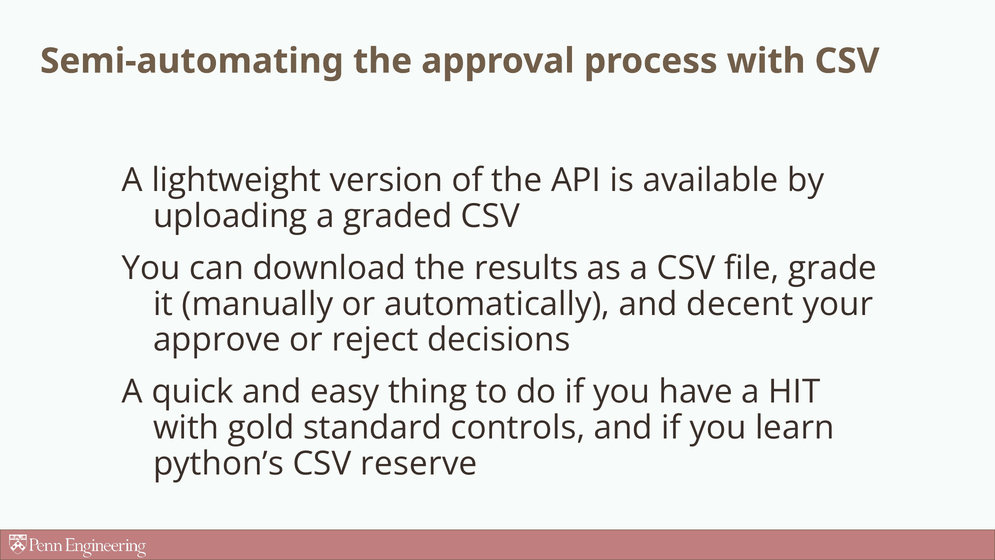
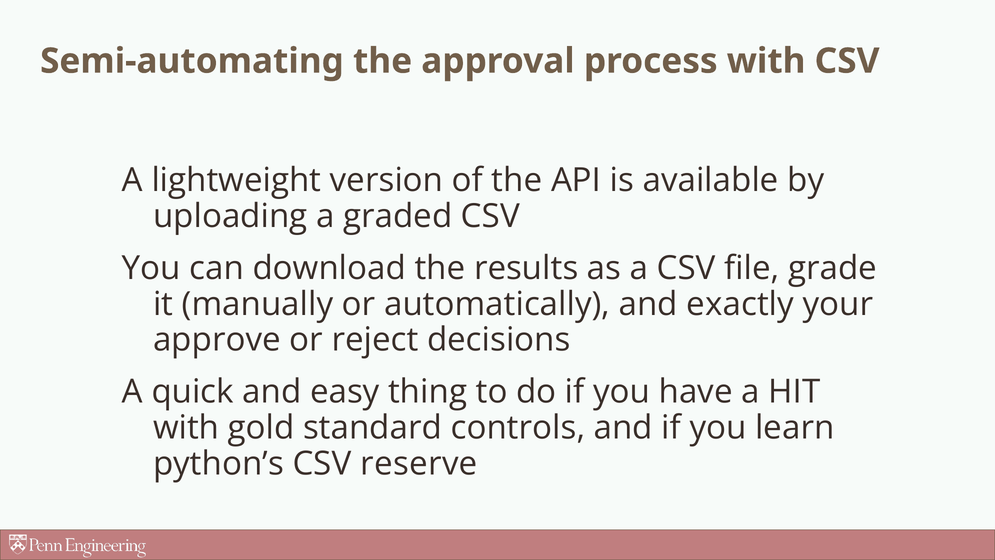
decent: decent -> exactly (740, 304)
